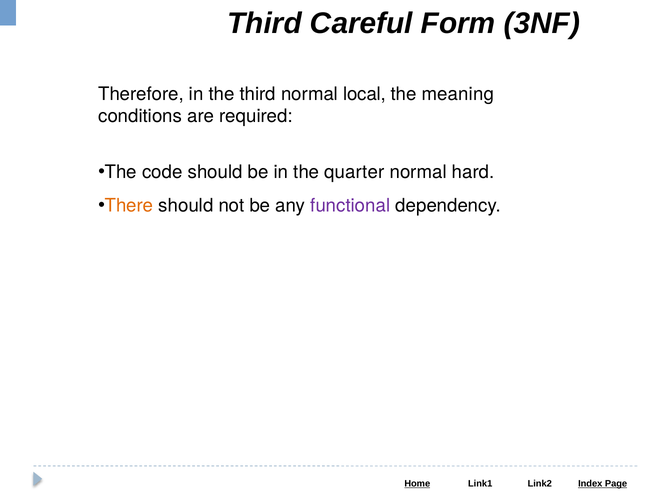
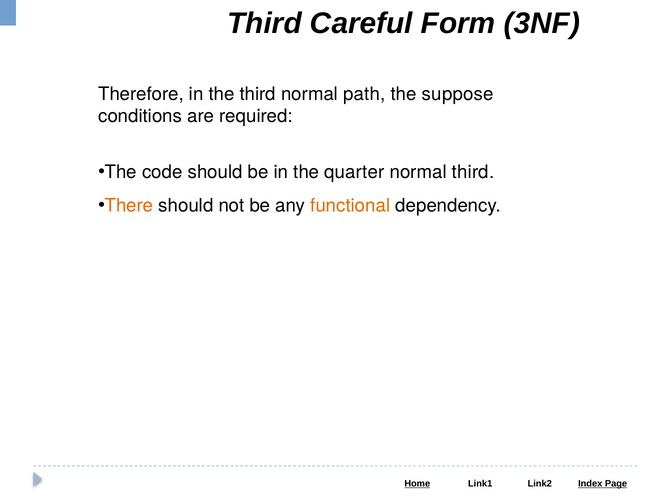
local: local -> path (364, 94)
meaning: meaning -> suppose (458, 94)
normal hard: hard -> third (473, 172)
functional colour: purple -> orange (350, 206)
